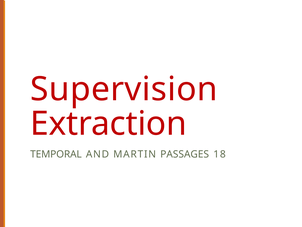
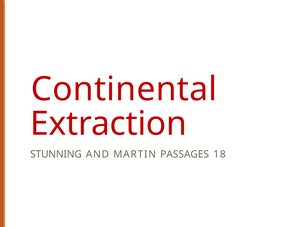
Supervision: Supervision -> Continental (124, 89)
TEMPORAL: TEMPORAL -> STUNNING (56, 154)
